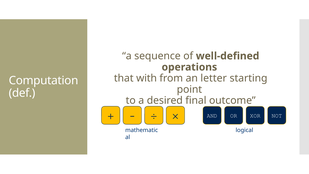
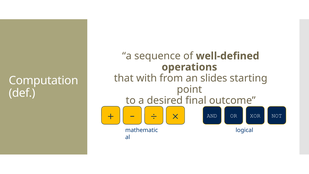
letter: letter -> slides (214, 78)
